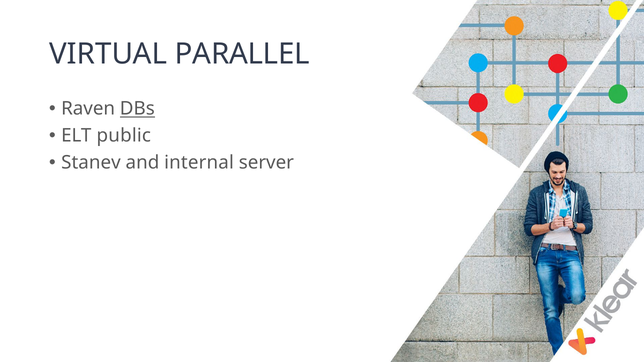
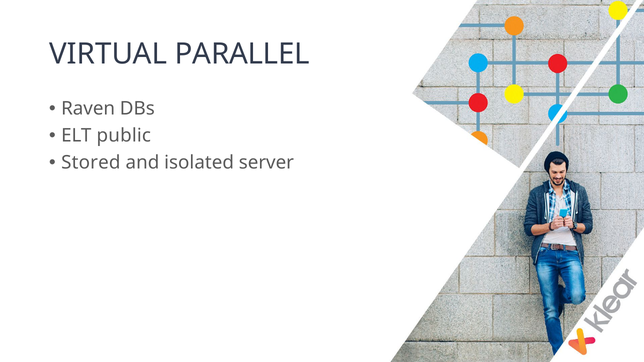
DBs underline: present -> none (137, 109)
Stanev: Stanev -> Stored (91, 163)
internal: internal -> isolated (199, 163)
